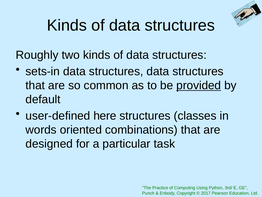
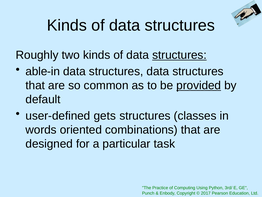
structures underline: none -> present (179, 55)
sets-in: sets-in -> able-in (43, 71)
here: here -> gets (105, 116)
